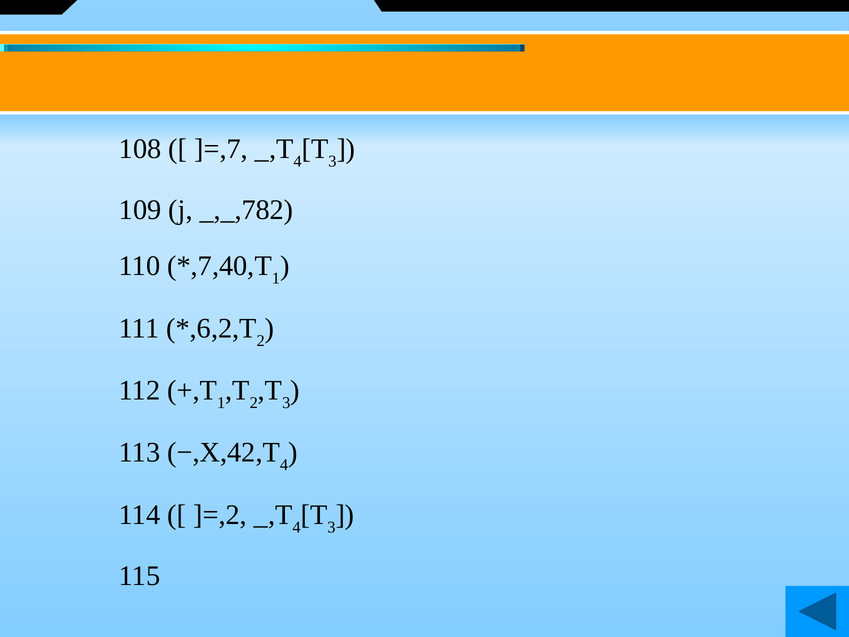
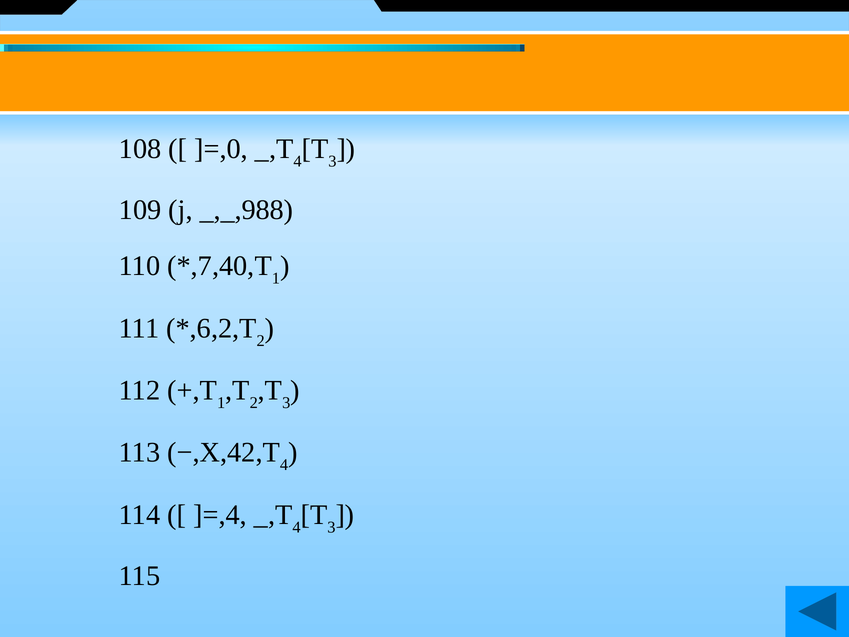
]=,7: ]=,7 -> ]=,0 (221, 149)
_,_,782: _,_,782 -> _,_,988 (246, 210)
]=,2: ]=,2 -> ]=,4 (220, 515)
